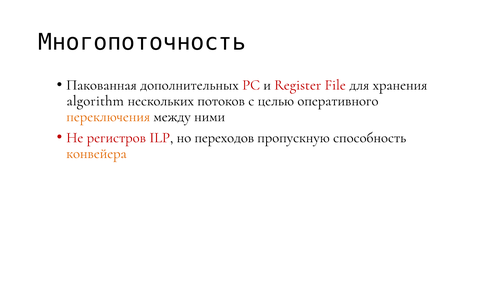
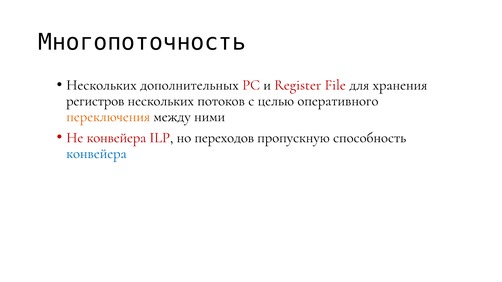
Пакованная: Пакованная -> Нескольких (101, 85)
algorithm: algorithm -> регистров (95, 101)
Не регистров: регистров -> конвейера (116, 138)
конвейера colour: orange -> blue (96, 153)
